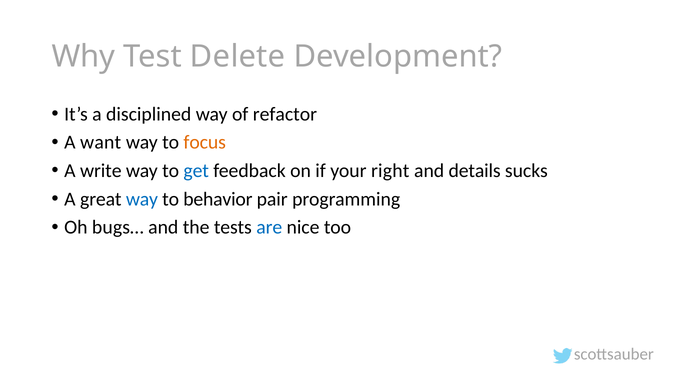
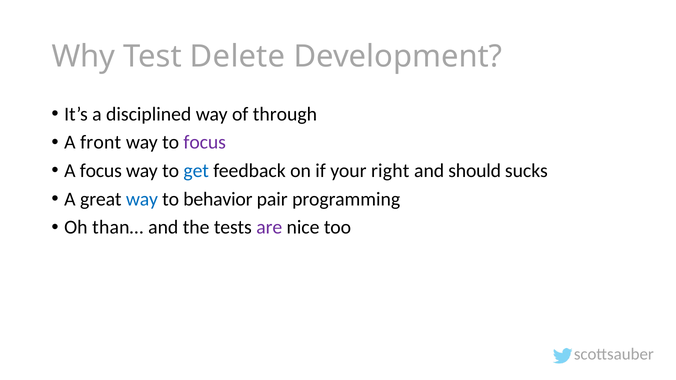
refactor: refactor -> through (285, 114)
want: want -> front (101, 143)
focus colour: orange -> purple (205, 143)
A write: write -> focus (101, 171)
details: details -> should (475, 171)
bugs…: bugs… -> than… (118, 227)
are colour: blue -> purple (269, 227)
